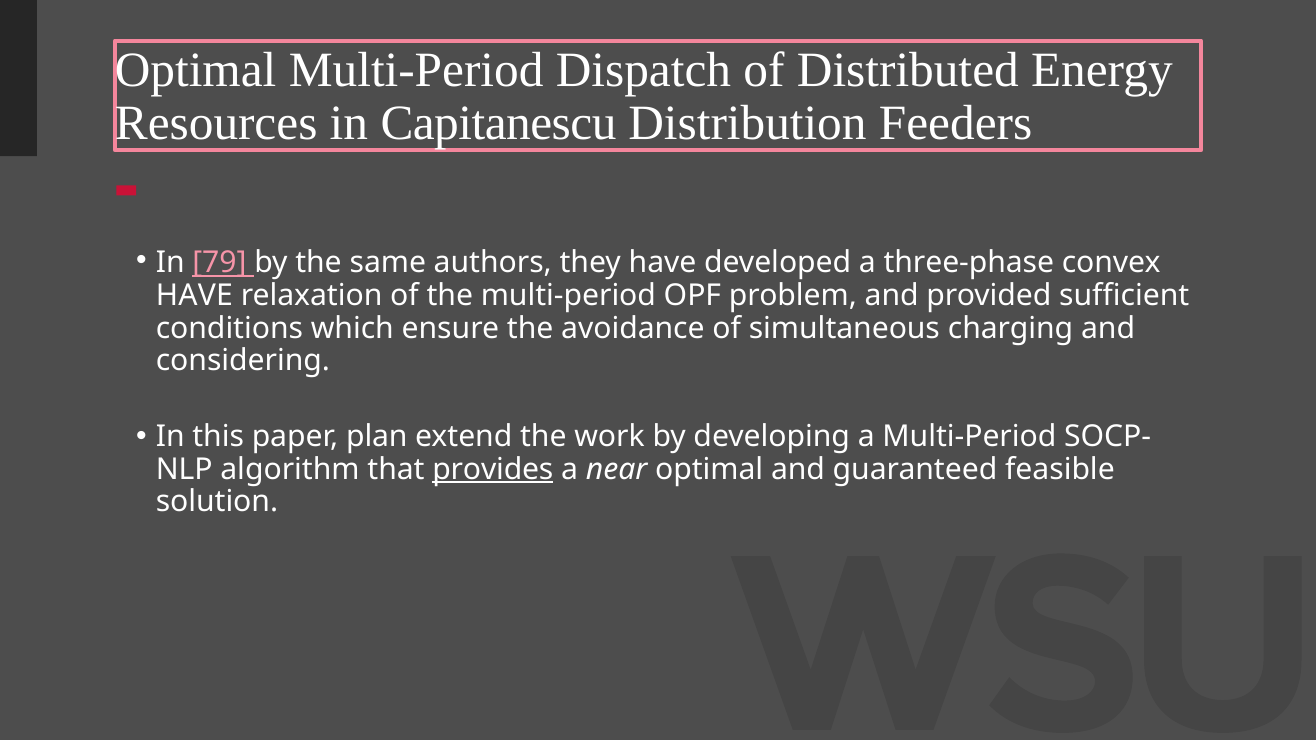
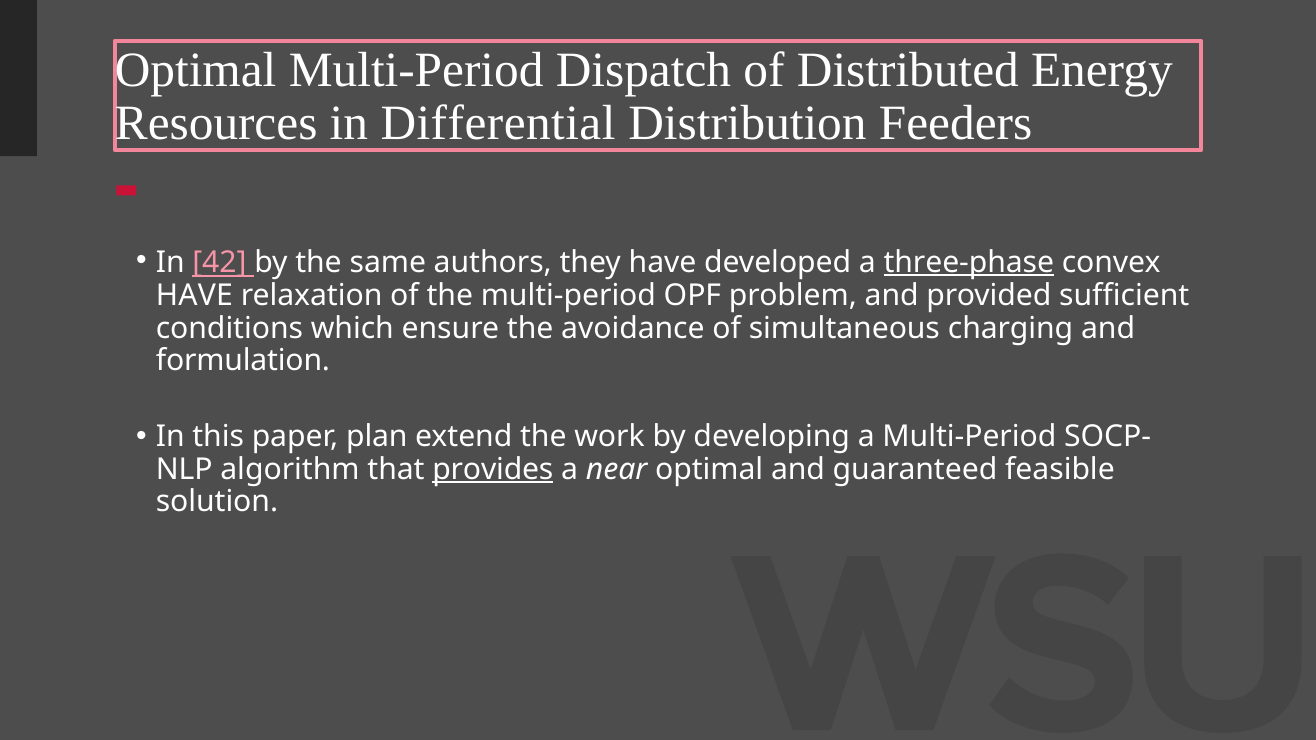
Capitanescu: Capitanescu -> Differential (498, 123)
79: 79 -> 42 (219, 262)
three-phase underline: none -> present (969, 262)
considering: considering -> formulation (243, 361)
